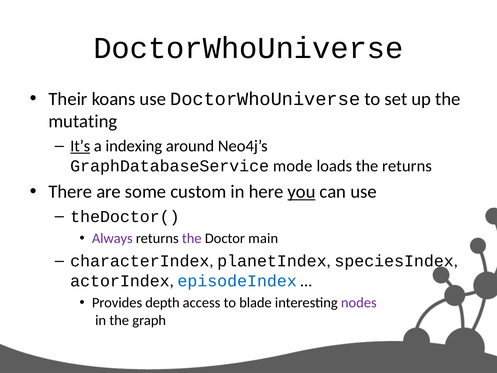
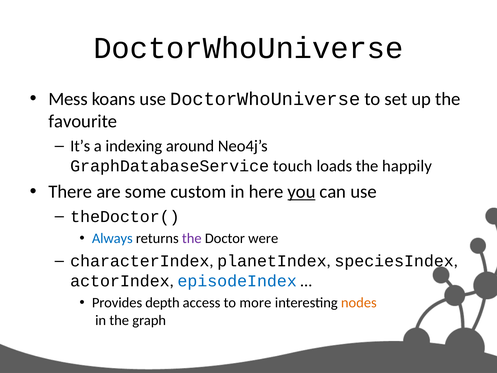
Their: Their -> Mess (68, 99)
mutating: mutating -> favourite (83, 121)
It’s underline: present -> none (80, 146)
mode: mode -> touch (293, 166)
the returns: returns -> happily (407, 166)
Always colour: purple -> blue (112, 238)
main: main -> were (263, 238)
blade: blade -> more (255, 303)
nodes colour: purple -> orange (359, 303)
